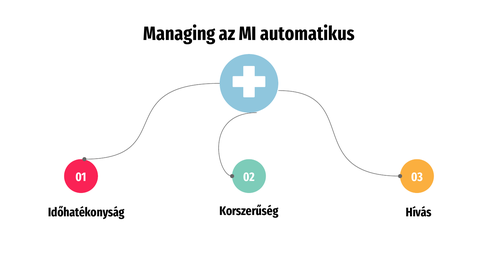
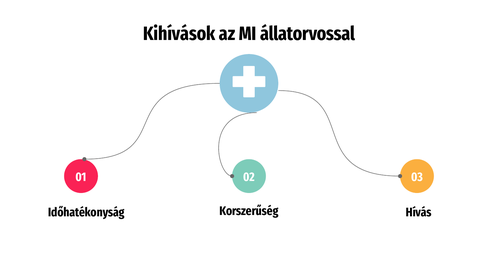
Managing: Managing -> Kihívások (179, 34)
automatikus: automatikus -> állatorvossal (308, 34)
